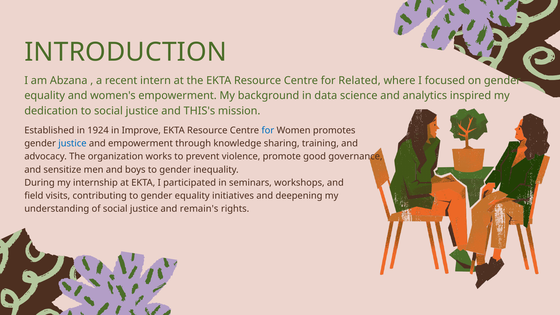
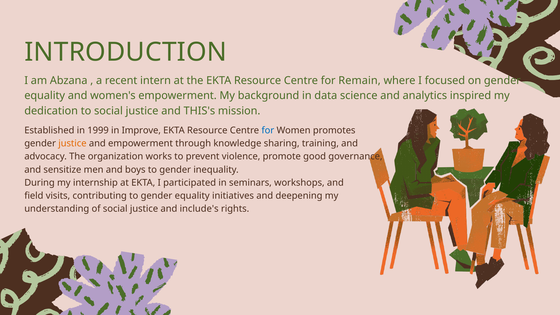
Related: Related -> Remain (360, 80)
1924: 1924 -> 1999 (98, 130)
justice colour: blue -> orange (72, 143)
remain's: remain's -> include's (199, 209)
